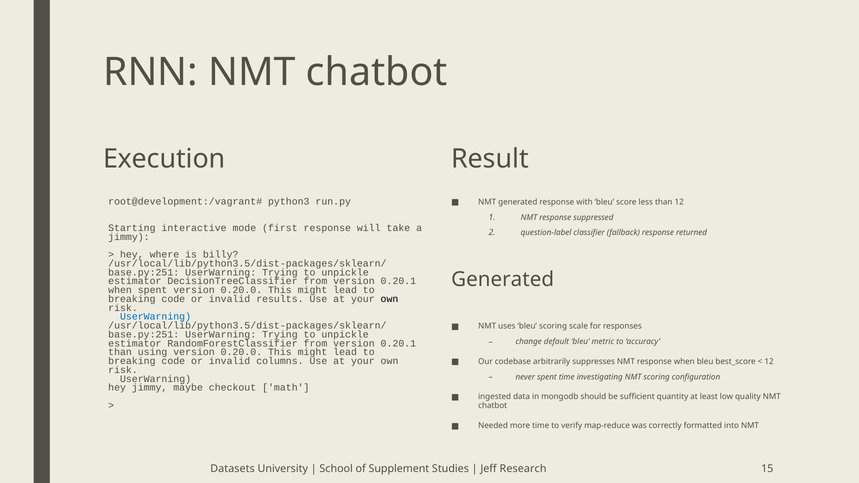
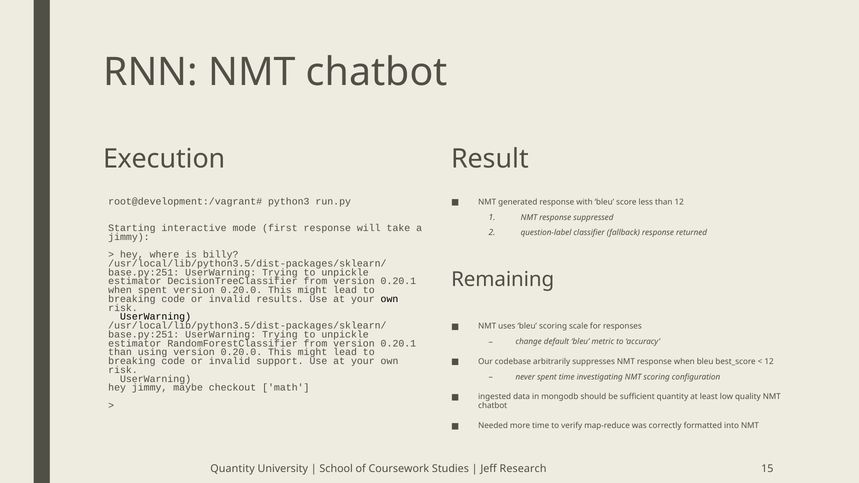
Generated: Generated -> Remaining (503, 280)
UserWarning colour: blue -> black (156, 317)
columns: columns -> support (280, 361)
Datasets: Datasets -> Quantity (233, 469)
Supplement: Supplement -> Coursework (399, 469)
